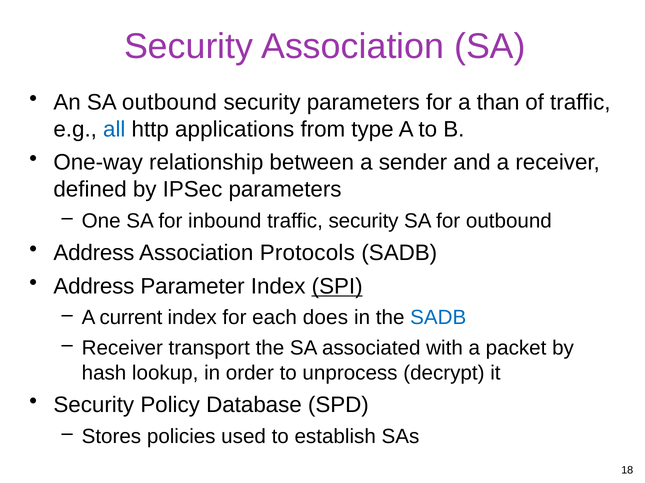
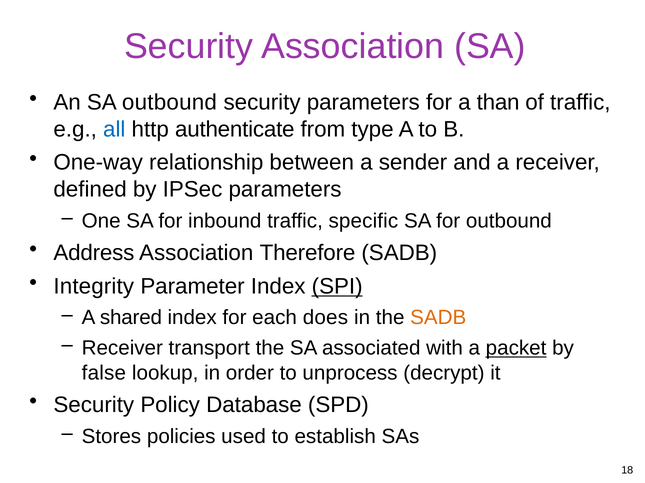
applications: applications -> authenticate (235, 130)
traffic security: security -> specific (363, 221)
Protocols: Protocols -> Therefore (308, 253)
Address: Address -> Integrity (94, 287)
current: current -> shared (131, 318)
SADB colour: blue -> orange (438, 318)
packet underline: none -> present (516, 349)
hash: hash -> false (104, 373)
